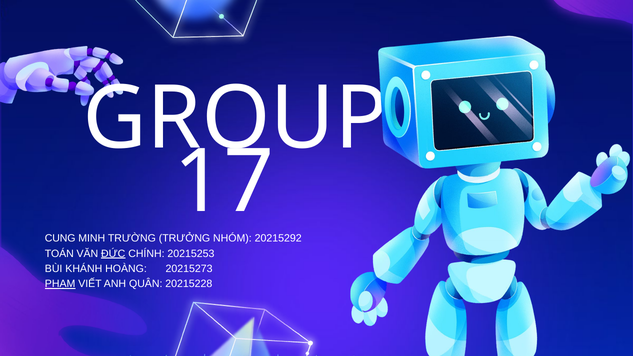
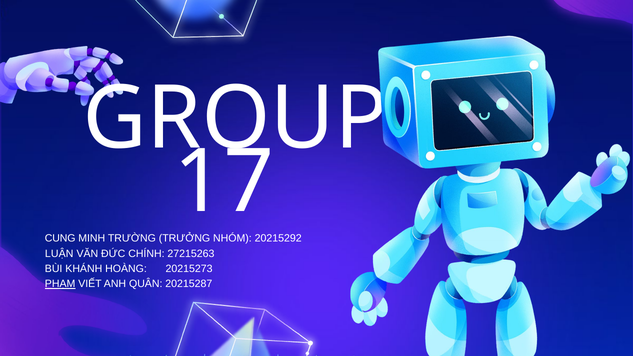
TOÁN: TOÁN -> LUẬN (59, 254)
ĐỨC underline: present -> none (113, 254)
20215253: 20215253 -> 27215263 (191, 254)
20215228: 20215228 -> 20215287 (189, 284)
